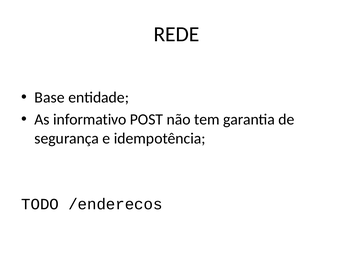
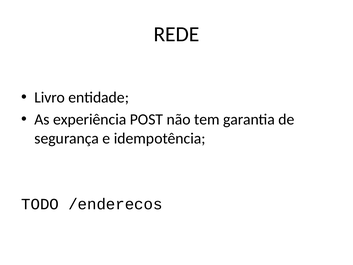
Base: Base -> Livro (50, 97)
informativo: informativo -> experiência (90, 119)
